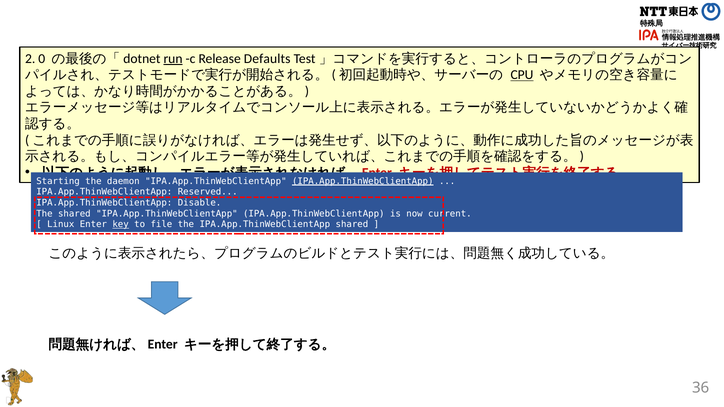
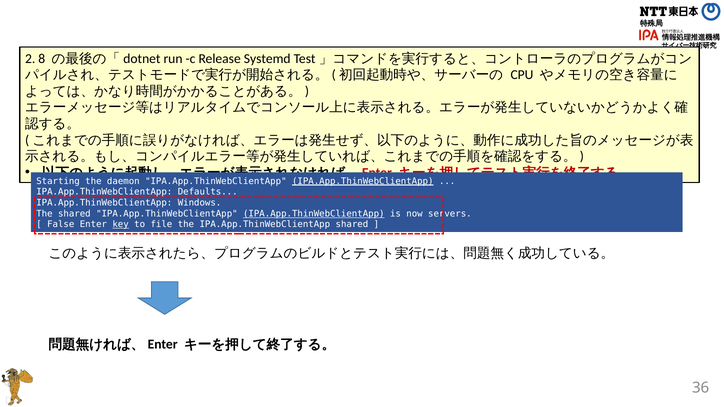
0: 0 -> 8 (42, 59)
run underline: present -> none (173, 59)
Defaults: Defaults -> Systemd (267, 59)
CPU underline: present -> none (522, 75)
Reserved: Reserved -> Defaults (208, 192)
Disable: Disable -> Windows (200, 203)
IPA.App.ThinWebClientApp underline: none -> present (314, 214)
current: current -> servers (450, 214)
Linux: Linux -> False (61, 225)
